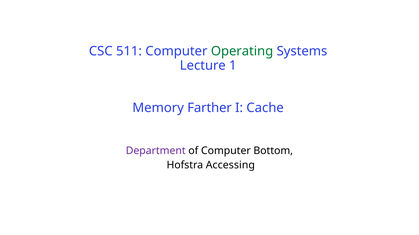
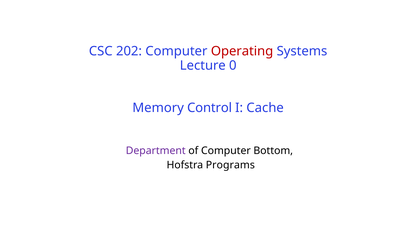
511: 511 -> 202 (129, 51)
Operating colour: green -> red (242, 51)
1: 1 -> 0 (233, 66)
Farther: Farther -> Control (210, 108)
Accessing: Accessing -> Programs (230, 166)
